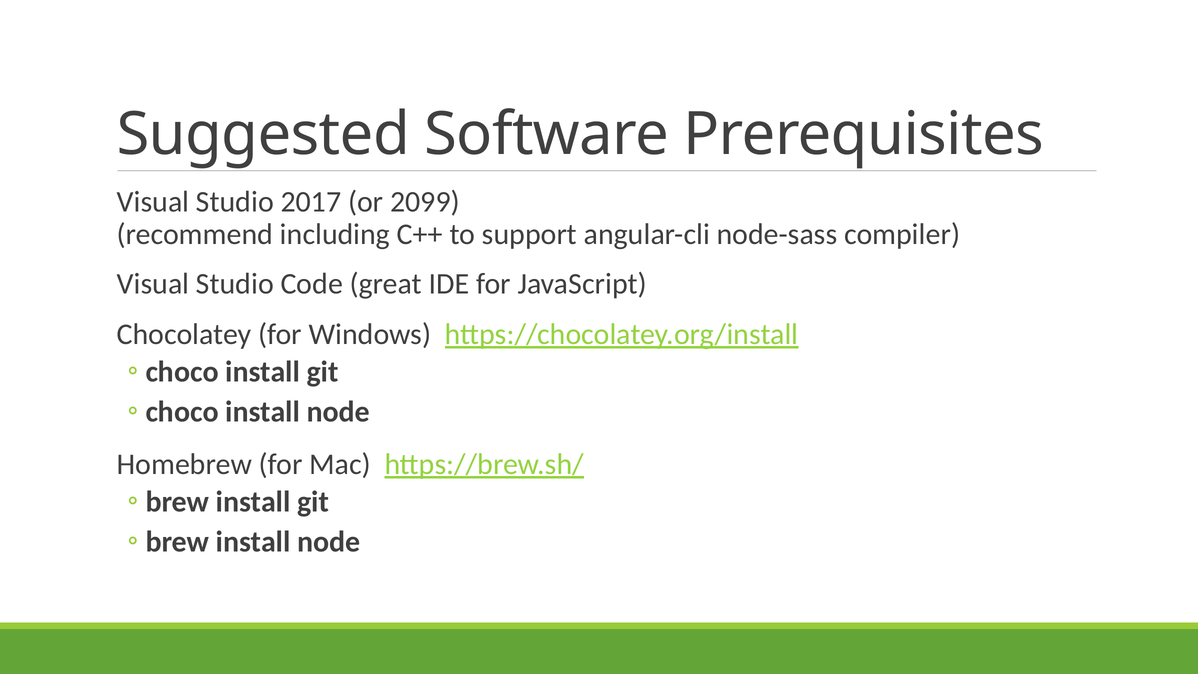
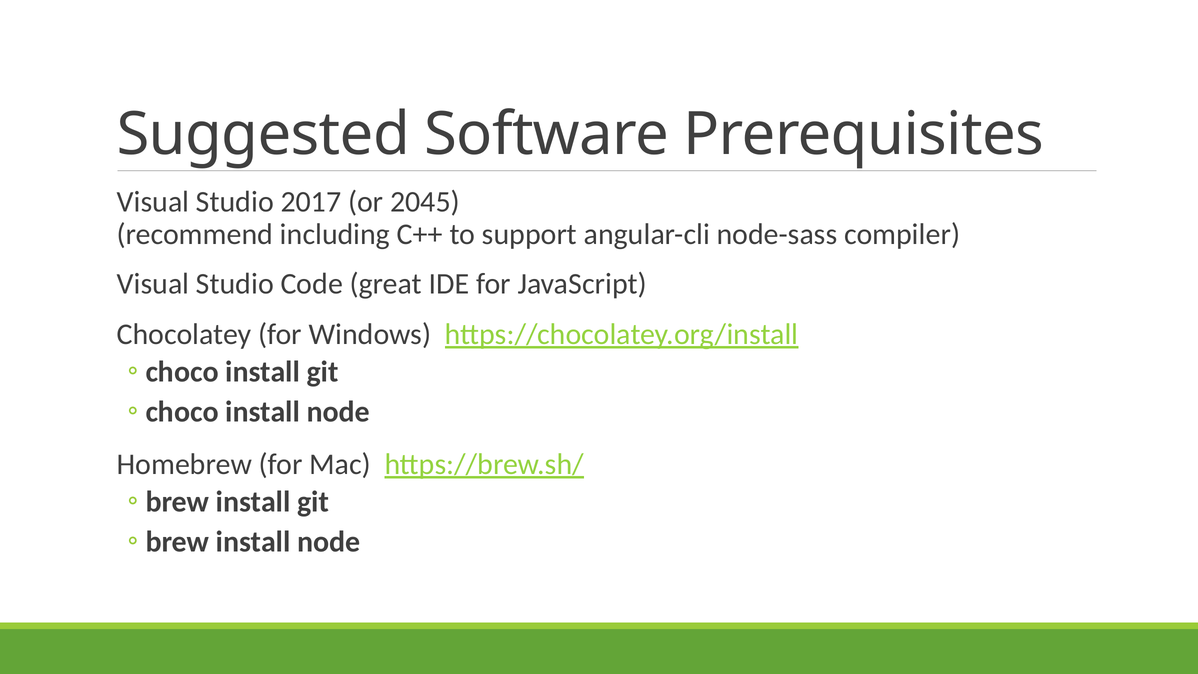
2099: 2099 -> 2045 (425, 202)
